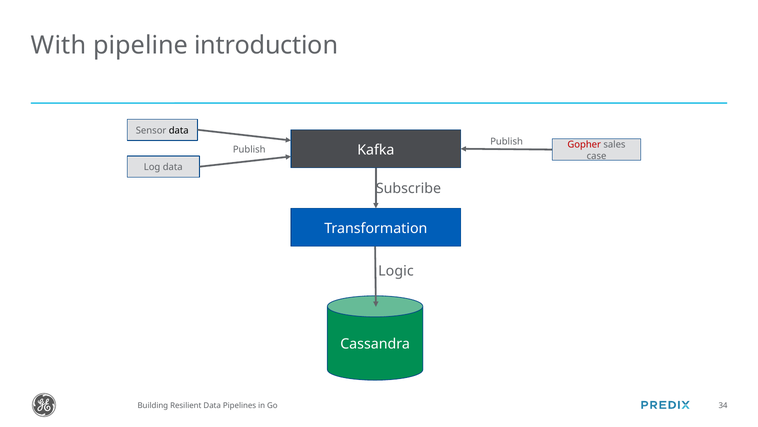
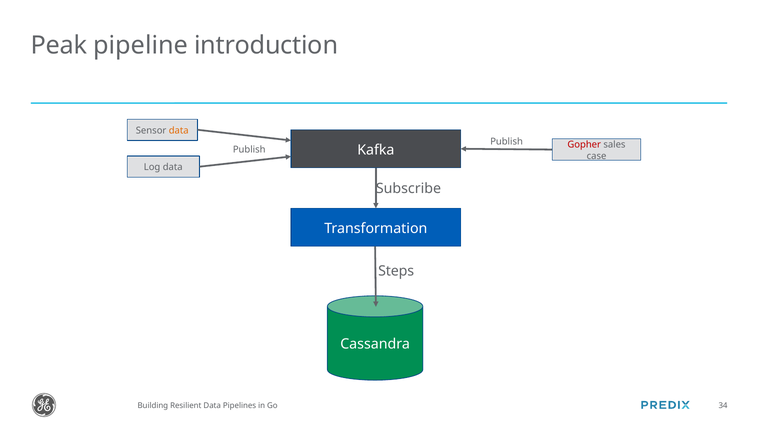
With: With -> Peak (59, 45)
data colour: black -> orange (179, 130)
Logic: Logic -> Steps (396, 271)
